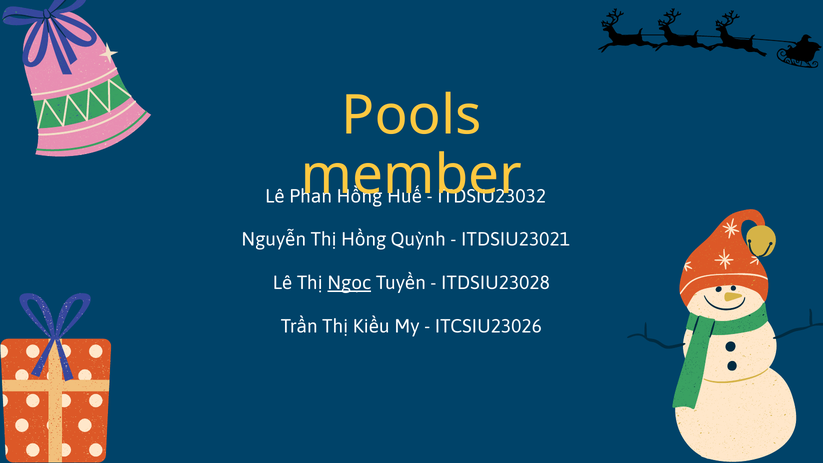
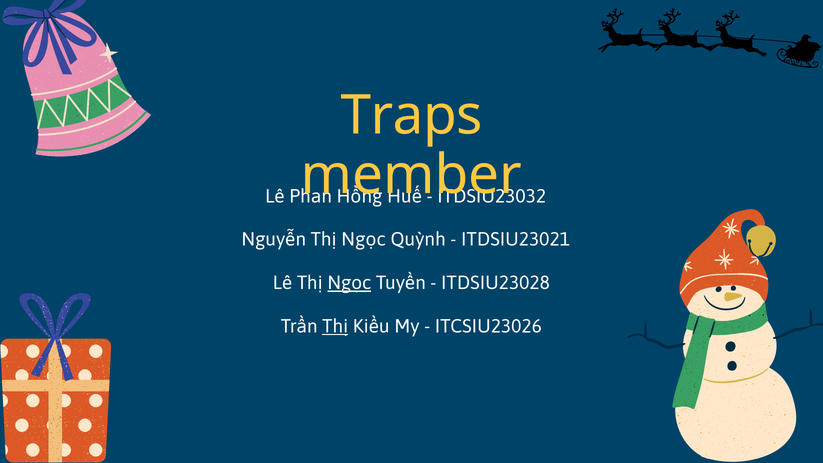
Pools: Pools -> Traps (412, 116)
Nguyễn Thị Hồng: Hồng -> Ngọc (364, 240)
Thị underline: none -> present (335, 326)
